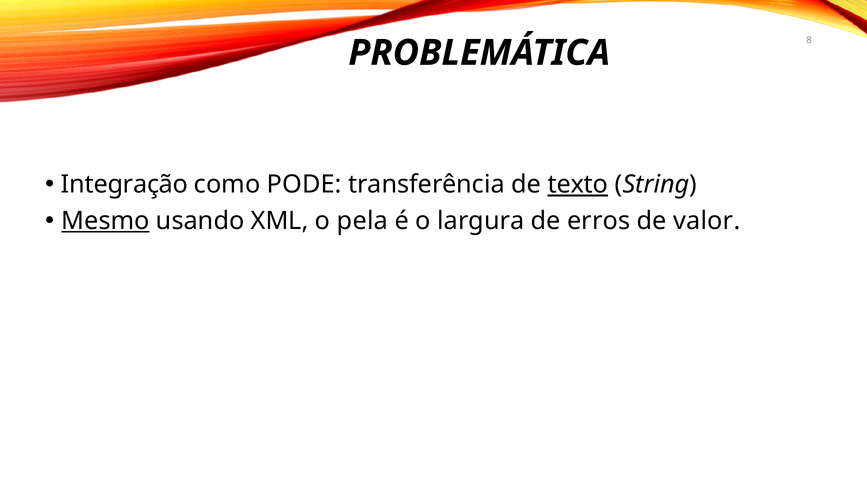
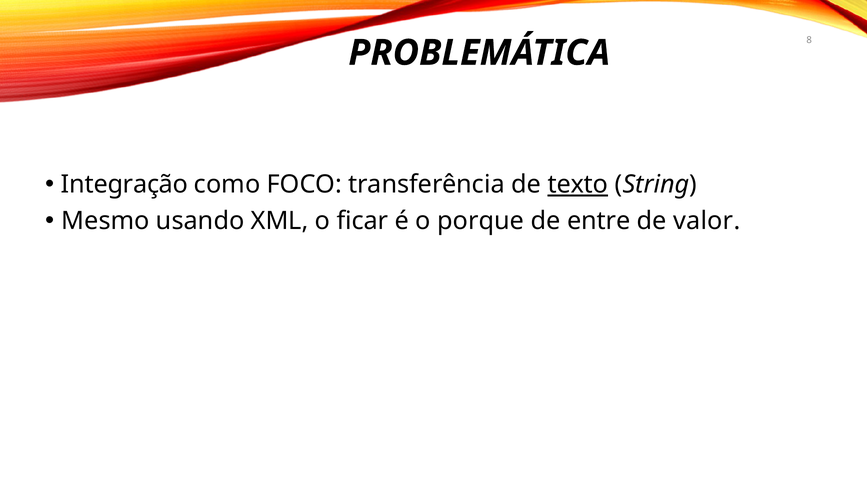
PODE: PODE -> FOCO (304, 184)
Mesmo underline: present -> none (105, 221)
pela: pela -> ficar (363, 221)
largura: largura -> porque (481, 221)
erros: erros -> entre (599, 221)
